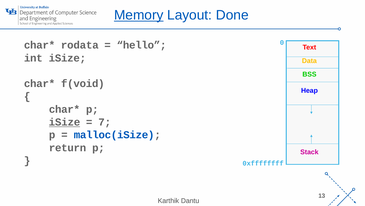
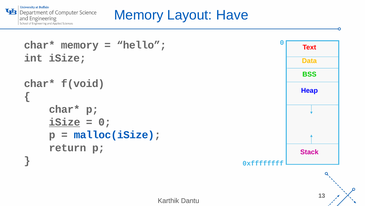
Memory underline: present -> none (139, 15)
Done: Done -> Have (232, 15)
rodata: rodata -> memory (80, 45)
7: 7 -> 0 (105, 122)
